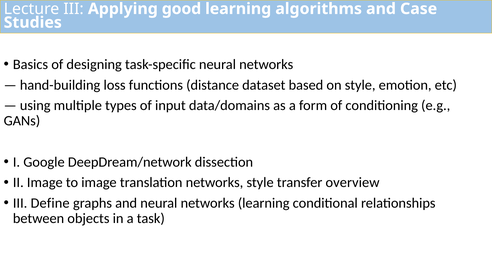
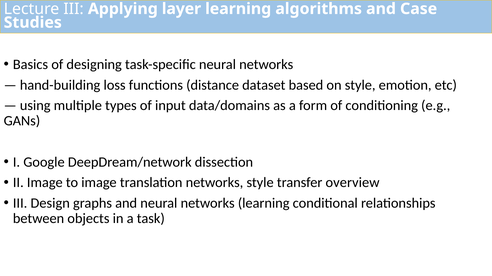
good: good -> layer (181, 9)
Define: Define -> Design (50, 204)
